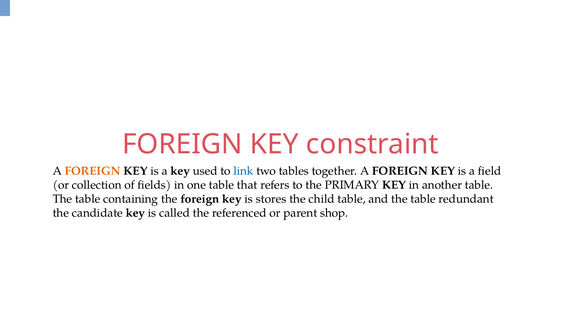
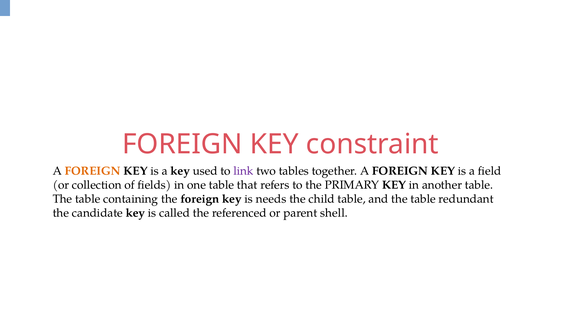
link colour: blue -> purple (243, 171)
stores: stores -> needs (271, 199)
shop: shop -> shell (334, 213)
